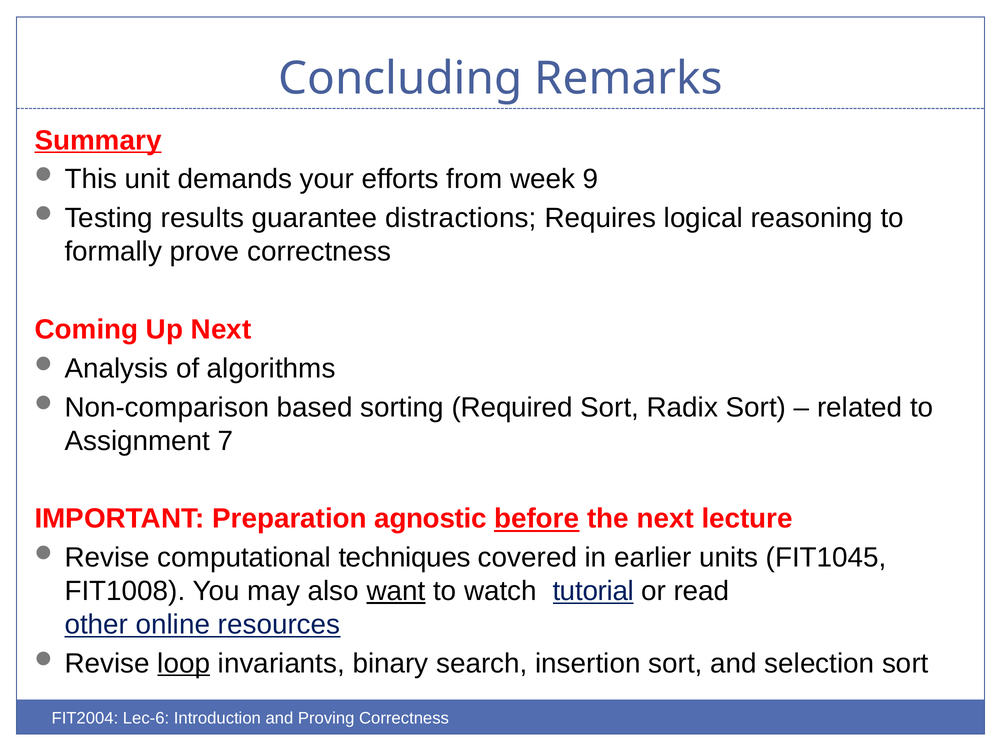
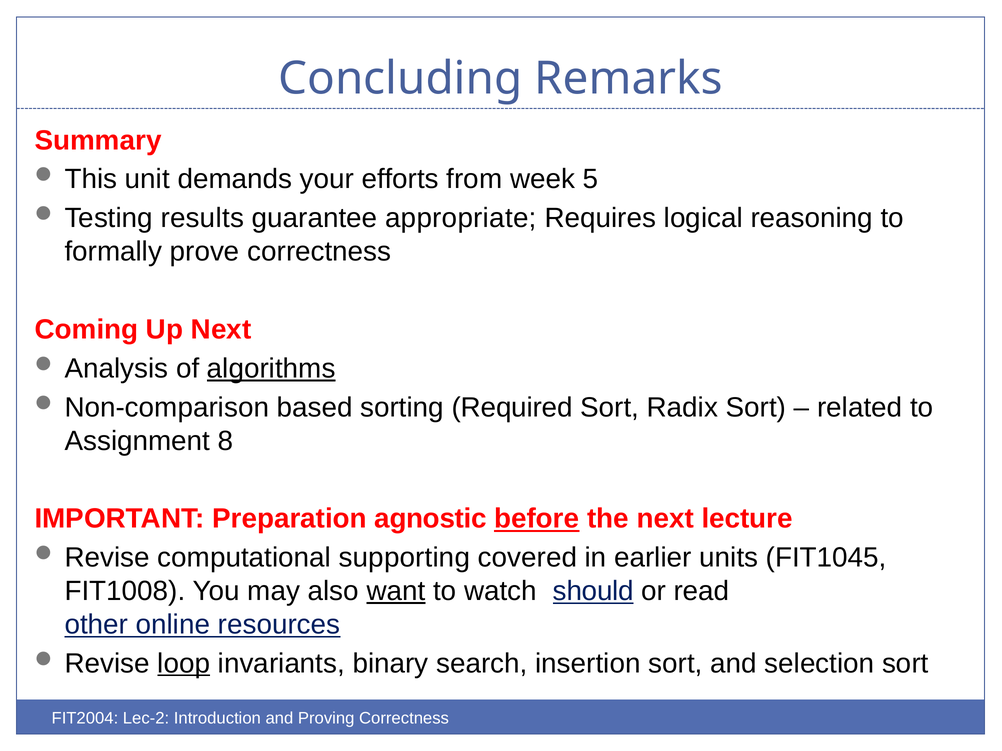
Summary underline: present -> none (98, 140)
9: 9 -> 5 (591, 179)
distractions: distractions -> appropriate (461, 218)
algorithms underline: none -> present (271, 369)
7: 7 -> 8 (226, 441)
techniques: techniques -> supporting (404, 558)
tutorial: tutorial -> should (593, 591)
Lec-6: Lec-6 -> Lec-2 (146, 719)
